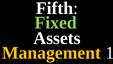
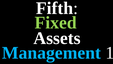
Management colour: yellow -> light blue (51, 52)
